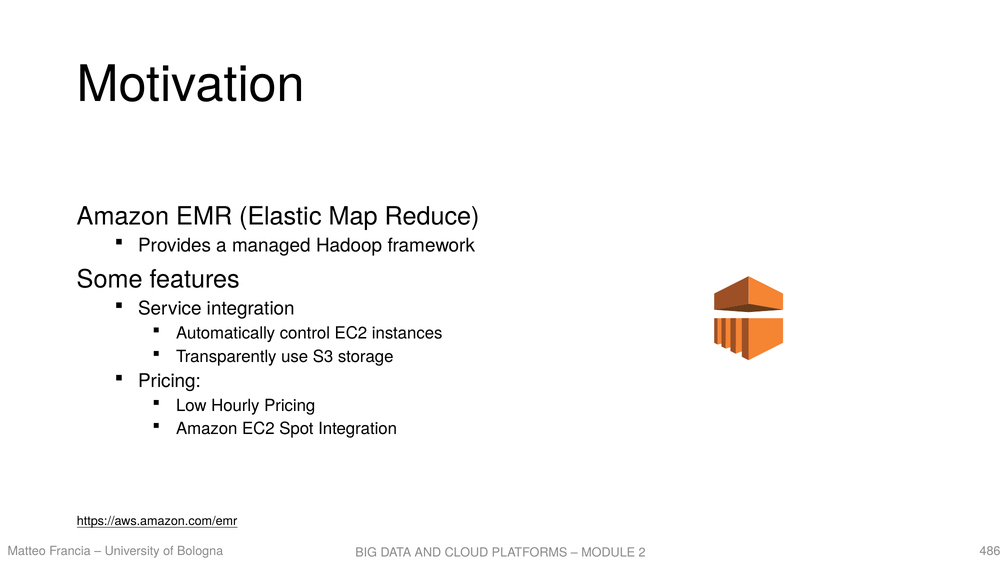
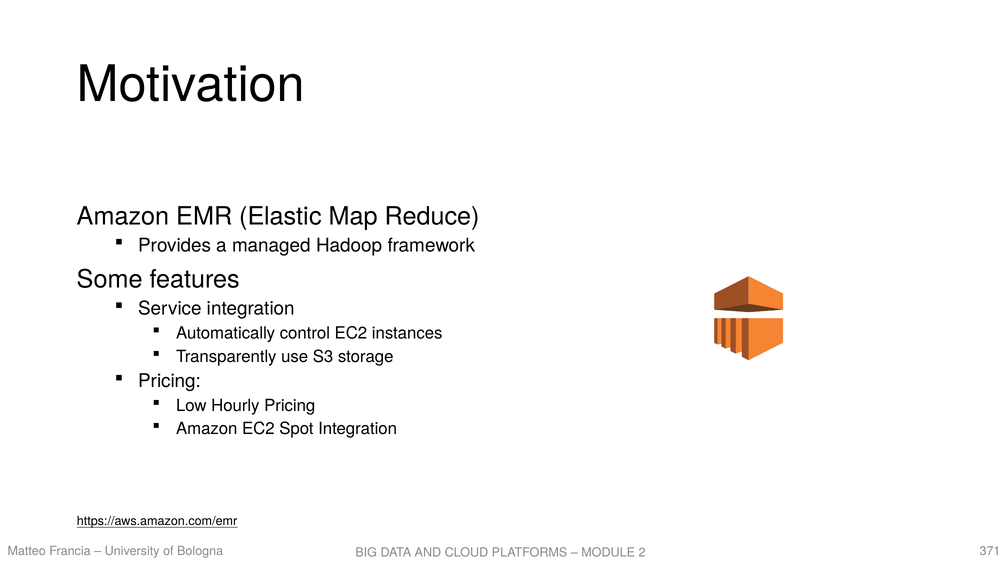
486: 486 -> 371 (990, 551)
